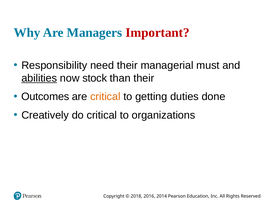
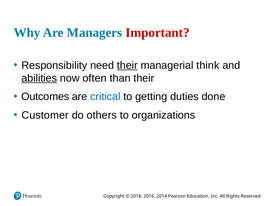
their underline: none -> present (127, 65)
must: must -> think (208, 65)
stock: stock -> often (95, 78)
critical colour: orange -> blue (105, 97)
Creatively: Creatively -> Customer (45, 115)
do critical: critical -> others (102, 115)
